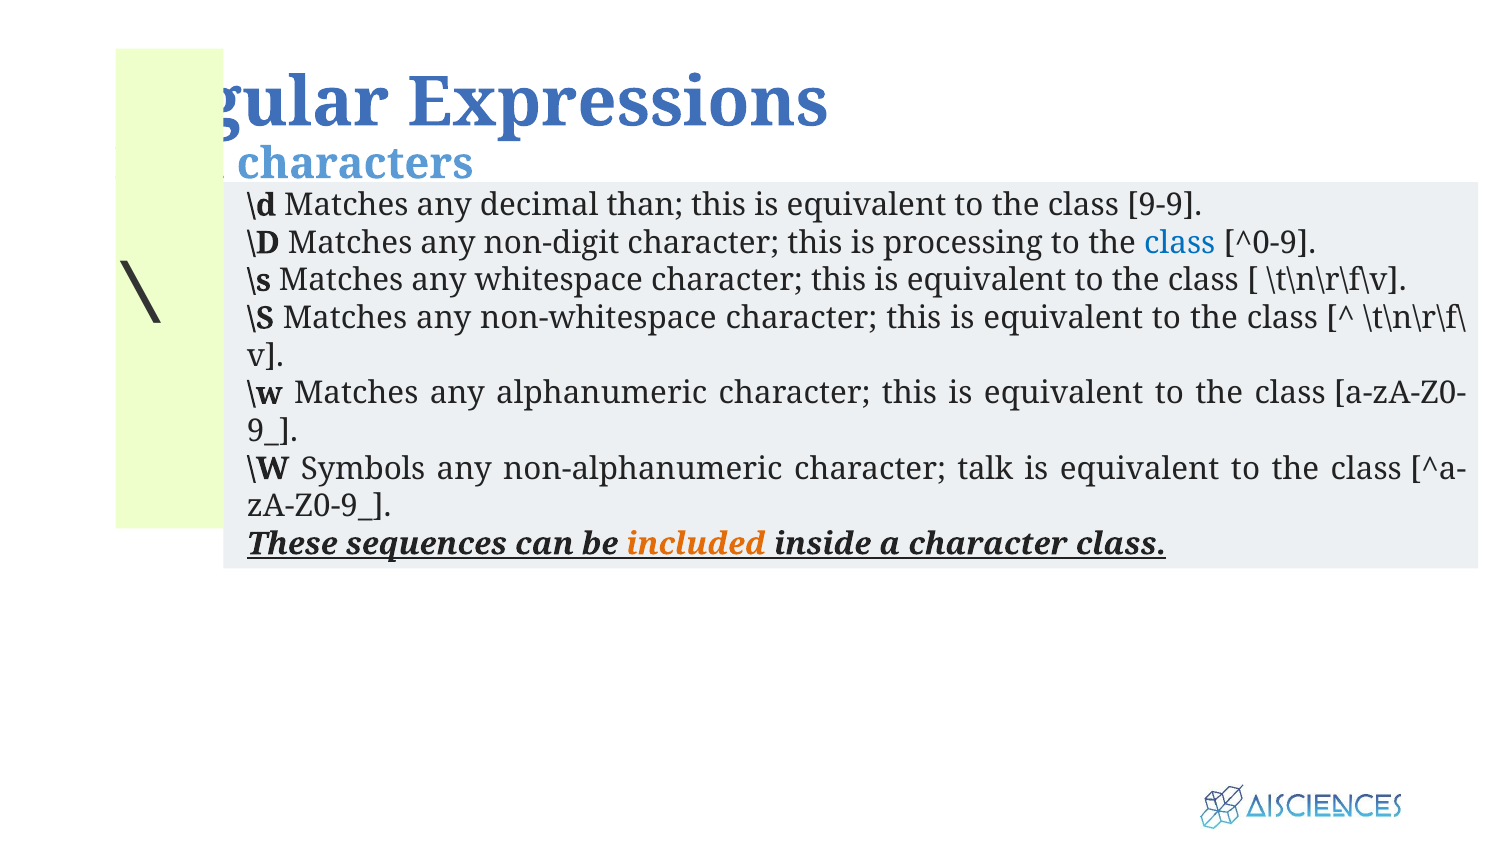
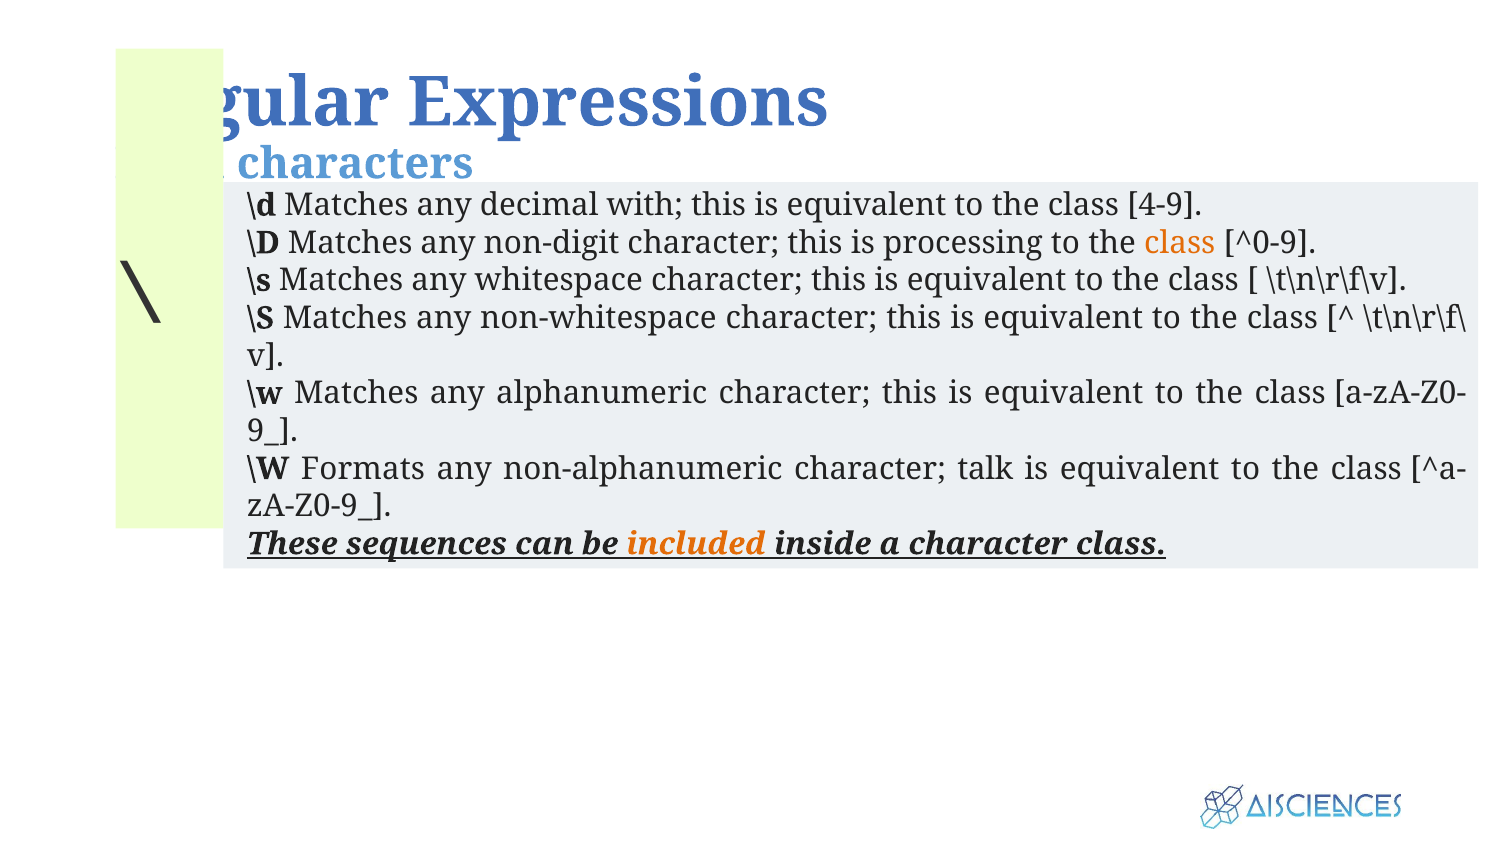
than: than -> with (645, 205)
9-9: 9-9 -> 4-9 (1165, 205)
class colour: blue -> orange (1180, 243)
Symbols: Symbols -> Formats (363, 469)
